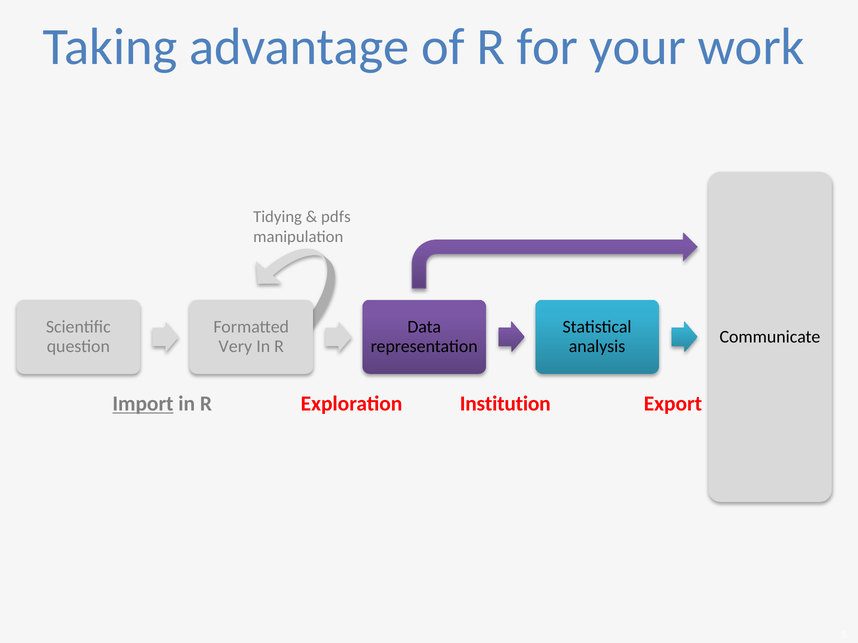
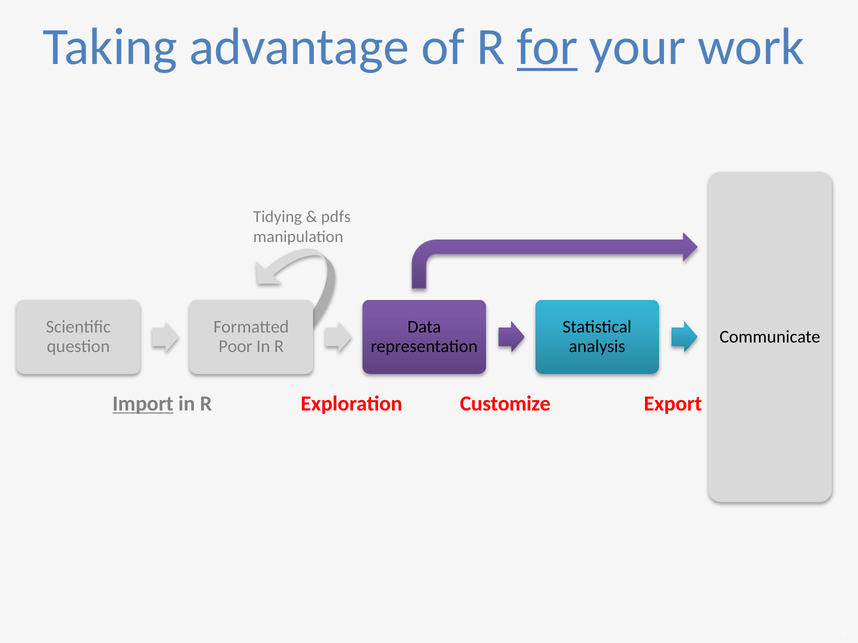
for underline: none -> present (547, 47)
Very: Very -> Poor (235, 347)
Institution: Institution -> Customize (505, 404)
